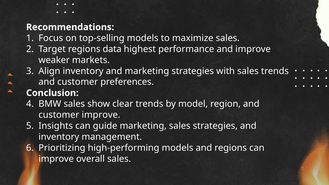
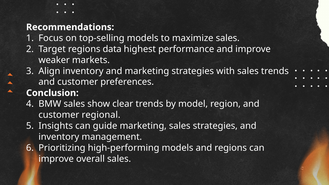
customer improve: improve -> regional (101, 115)
